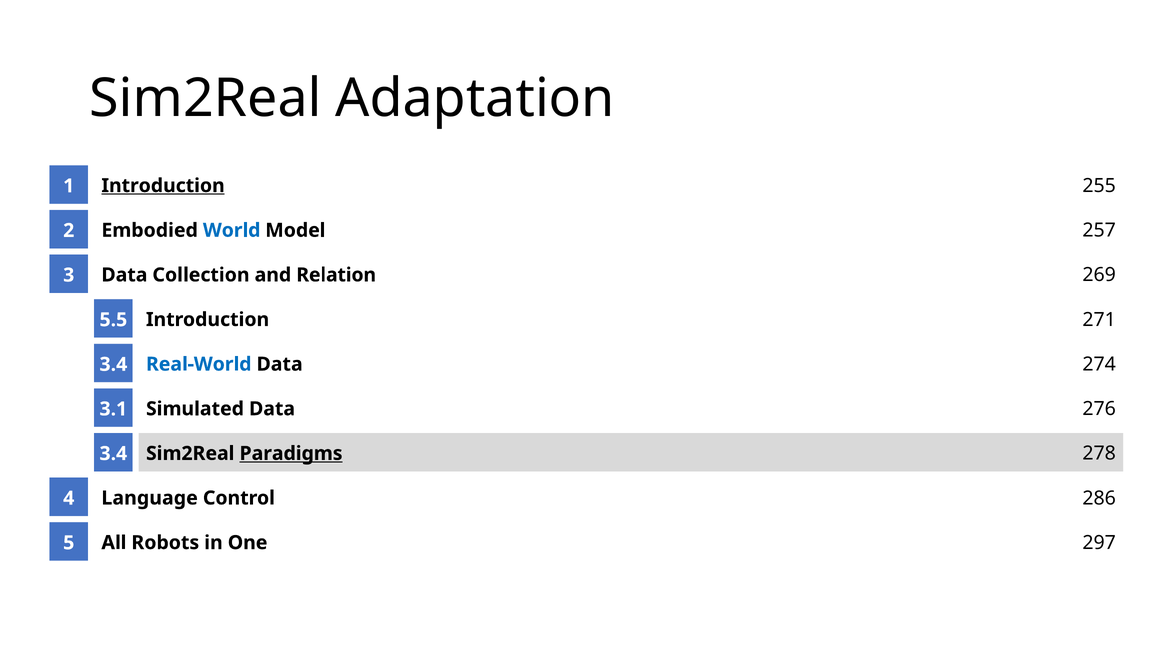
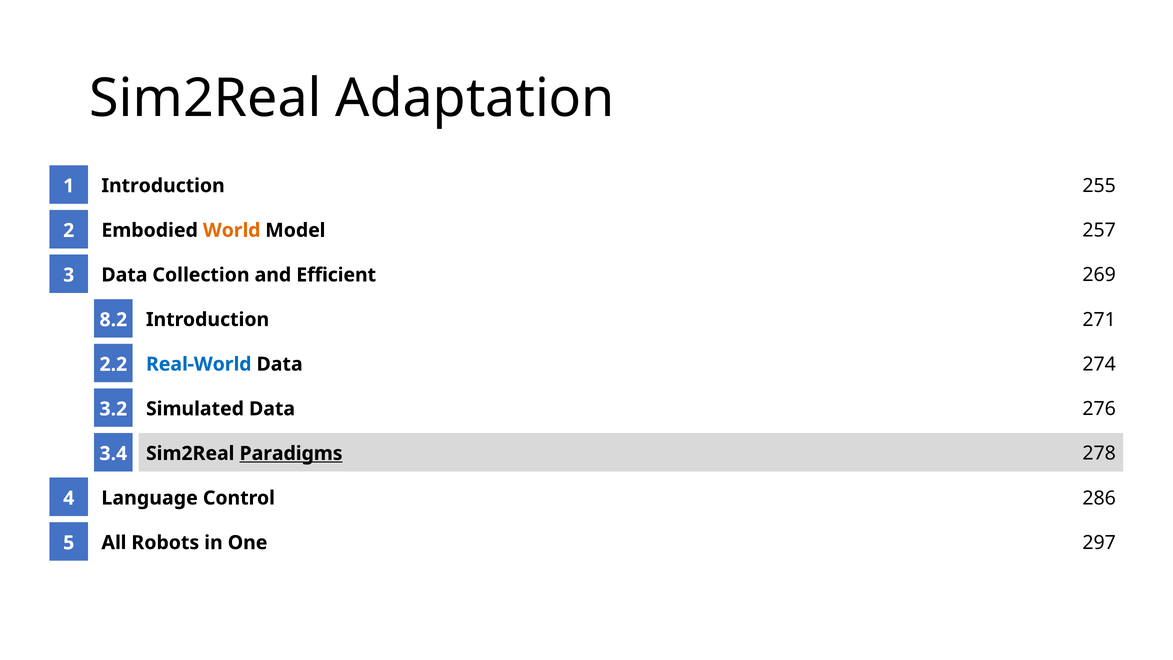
Introduction underline: present -> none (163, 186)
World colour: blue -> orange (232, 230)
Relation: Relation -> Efficient (336, 275)
5.5: 5.5 -> 8.2 (113, 320)
3.4: 3.4 -> 2.2 (113, 364)
3.1: 3.1 -> 3.2 (113, 409)
